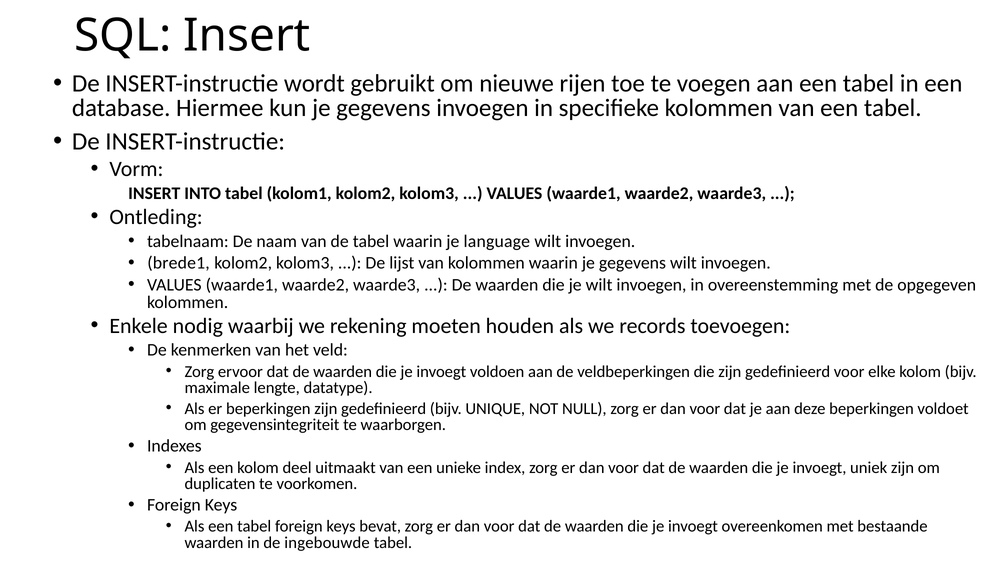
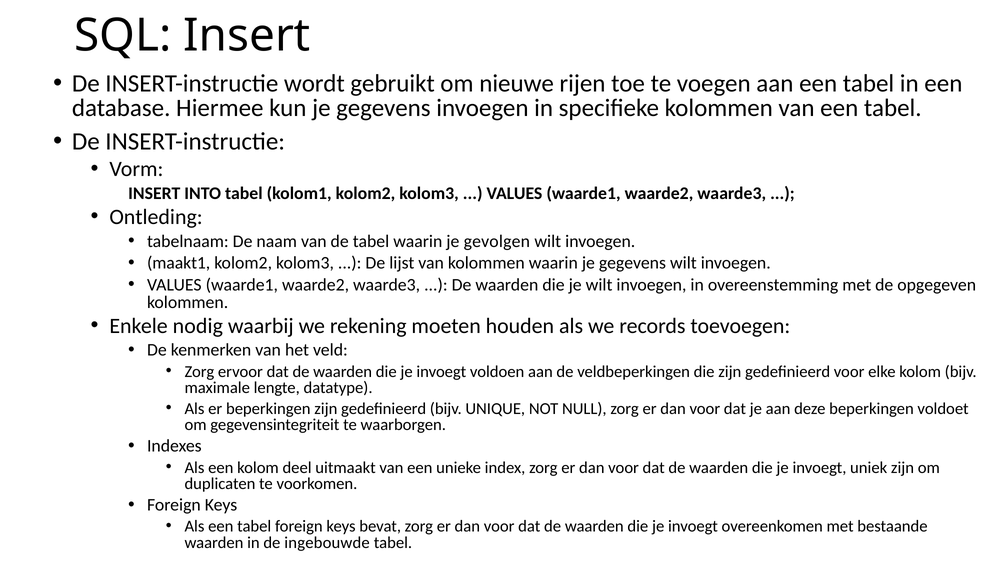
language: language -> gevolgen (497, 241)
brede1: brede1 -> maakt1 (179, 263)
